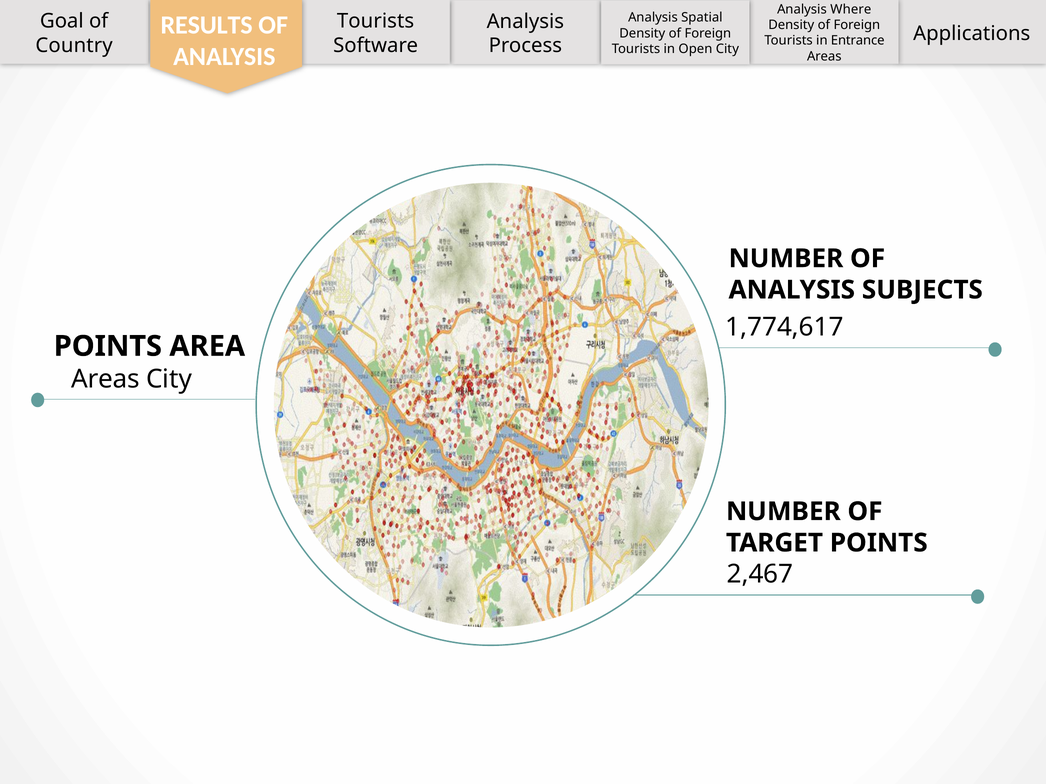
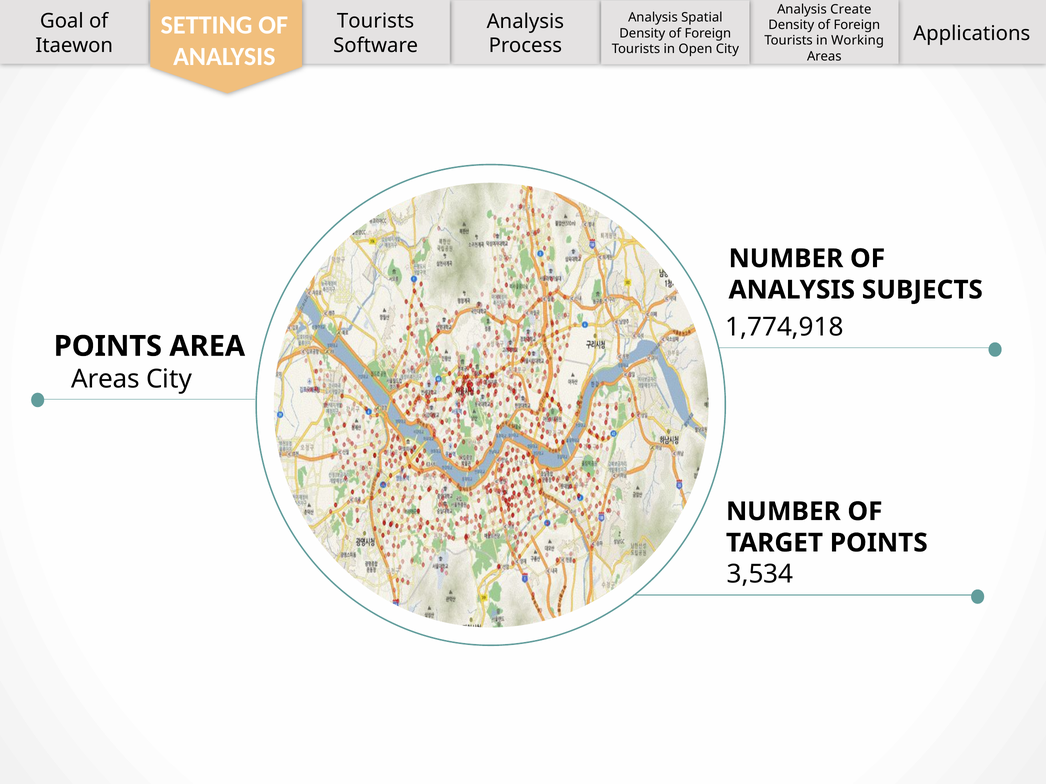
Where: Where -> Create (851, 9)
RESULTS: RESULTS -> SETTING (207, 25)
Entrance: Entrance -> Working (858, 41)
Country: Country -> Itaewon (74, 46)
1,774,617: 1,774,617 -> 1,774,918 (785, 328)
2,467: 2,467 -> 3,534 (760, 575)
